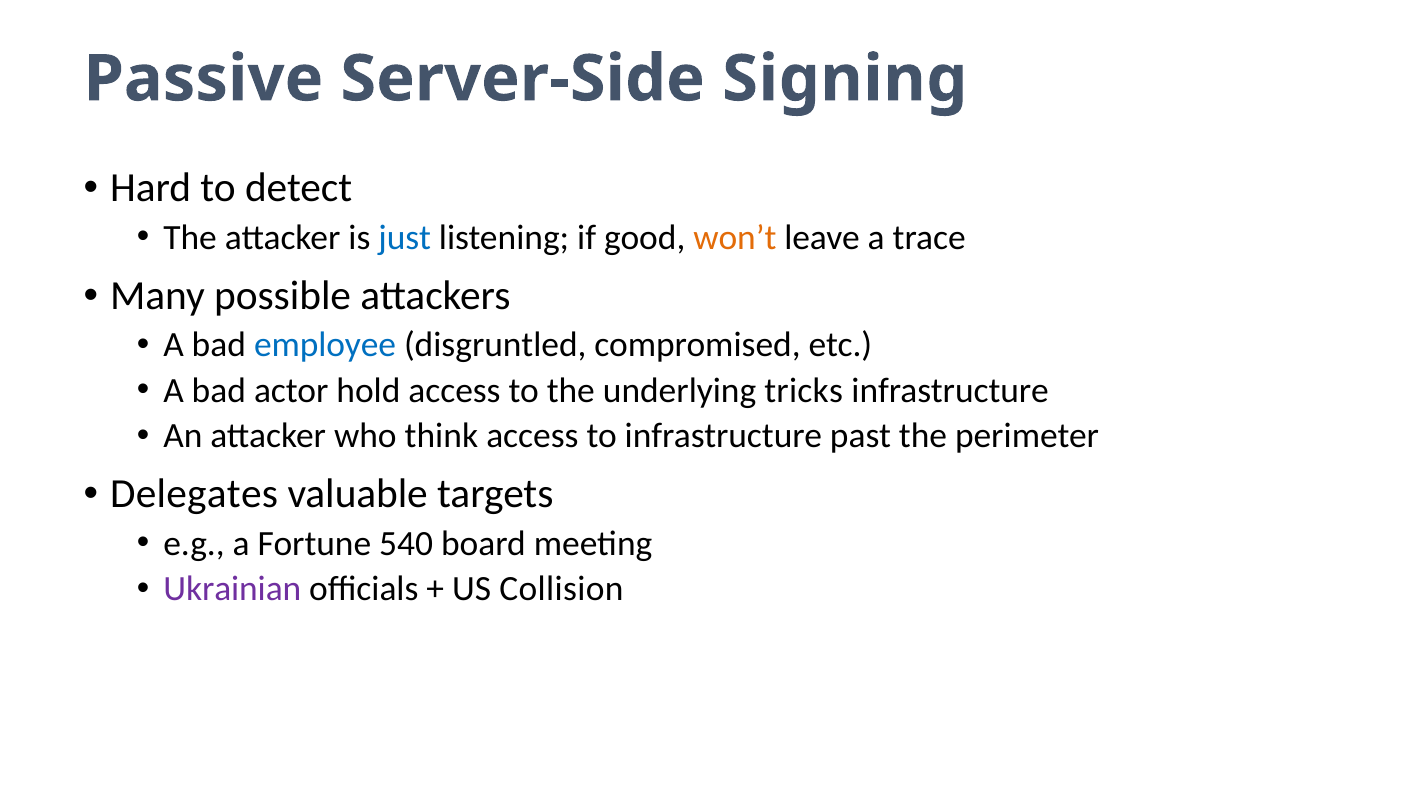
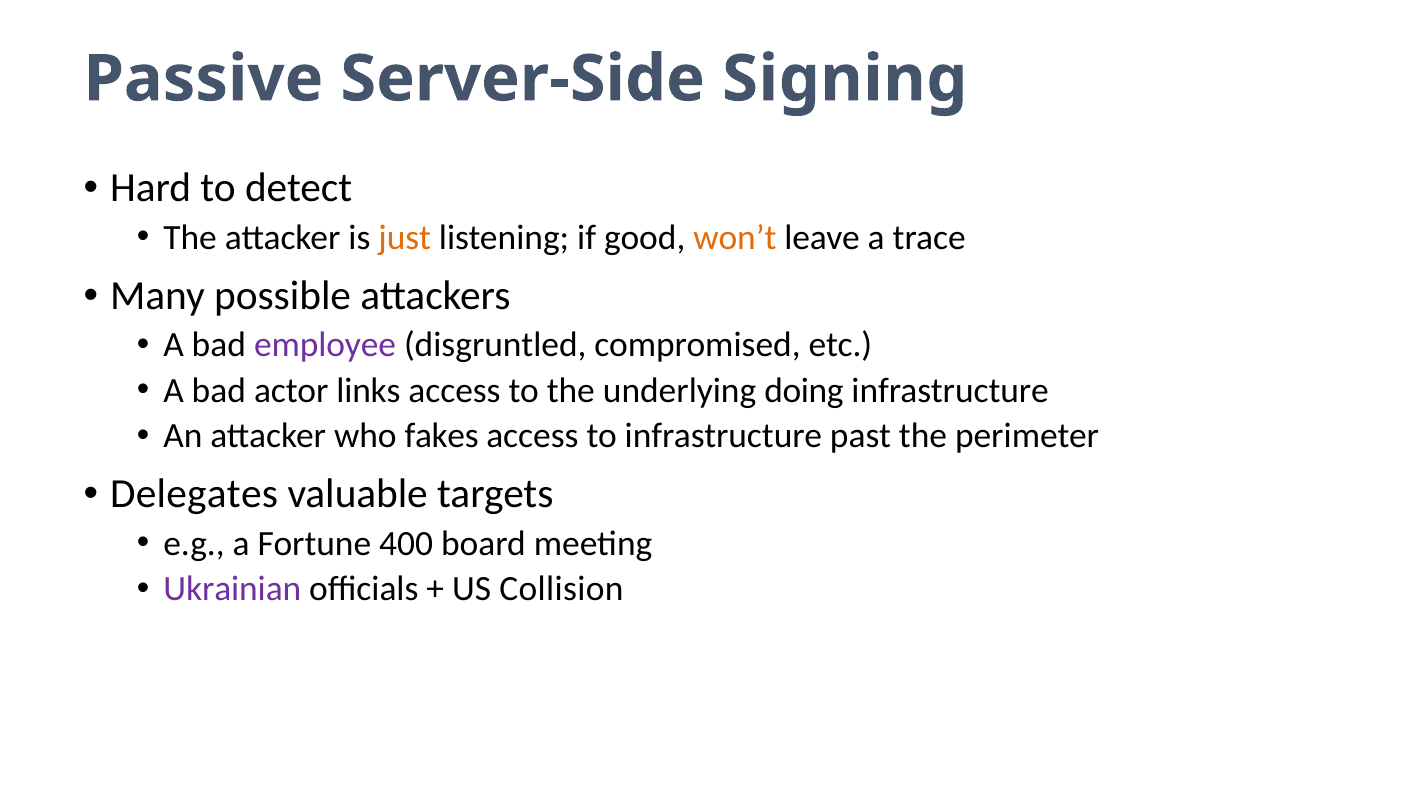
just colour: blue -> orange (405, 238)
employee colour: blue -> purple (325, 345)
hold: hold -> links (368, 391)
tricks: tricks -> doing (804, 391)
think: think -> fakes (442, 436)
540: 540 -> 400 (406, 544)
